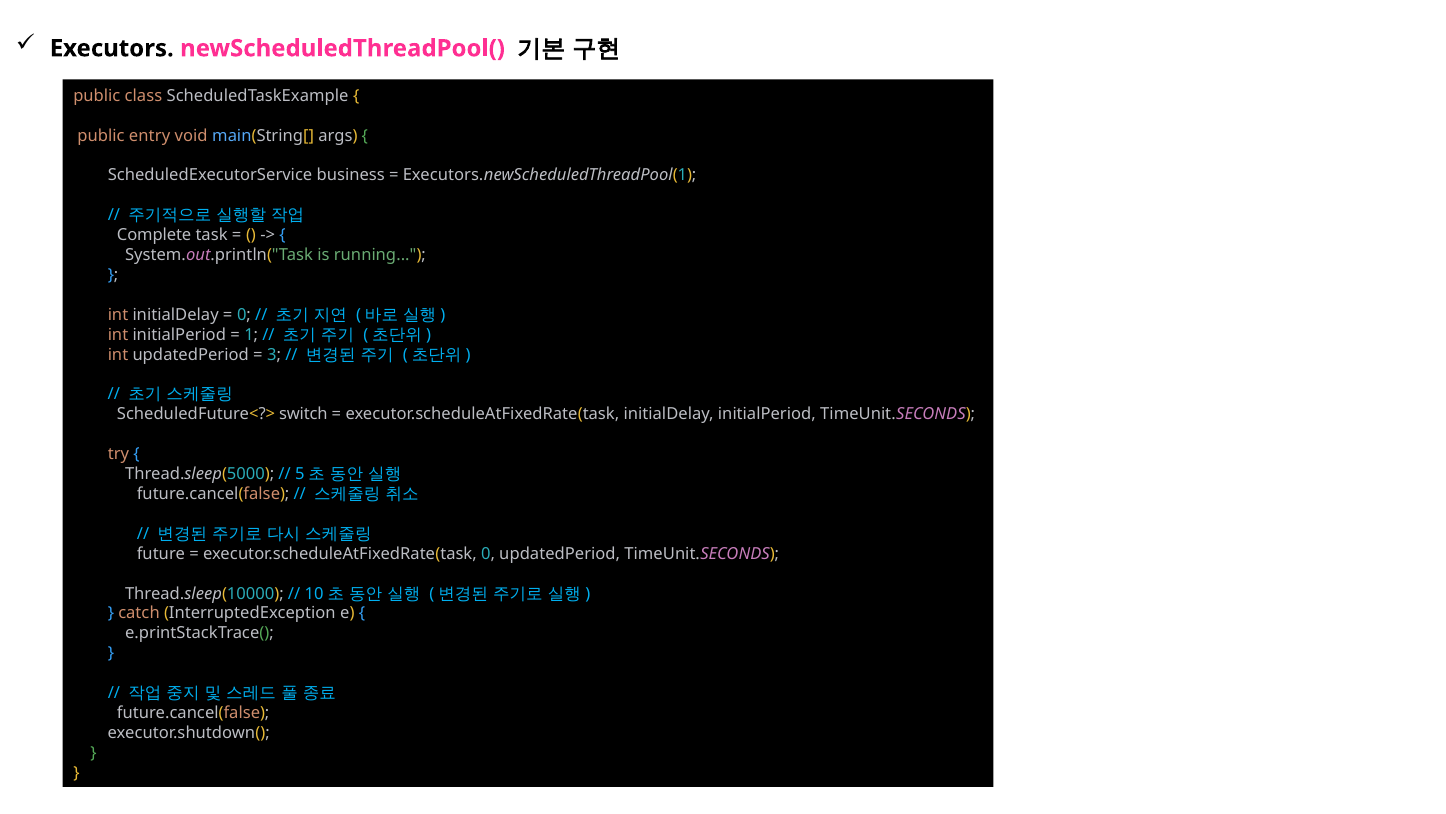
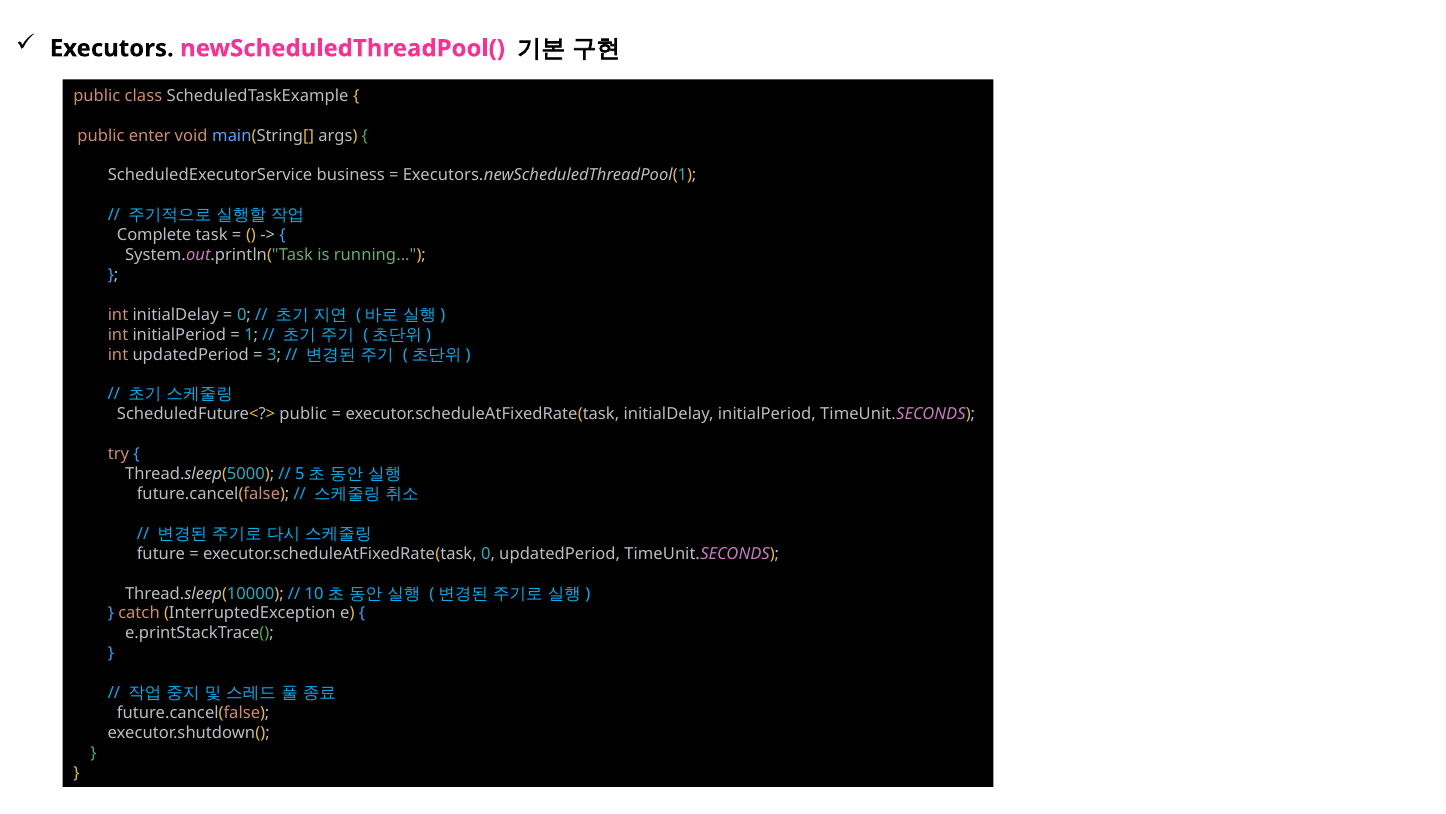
entry: entry -> enter (150, 136)
ScheduledFuture<?> switch: switch -> public (303, 414)
